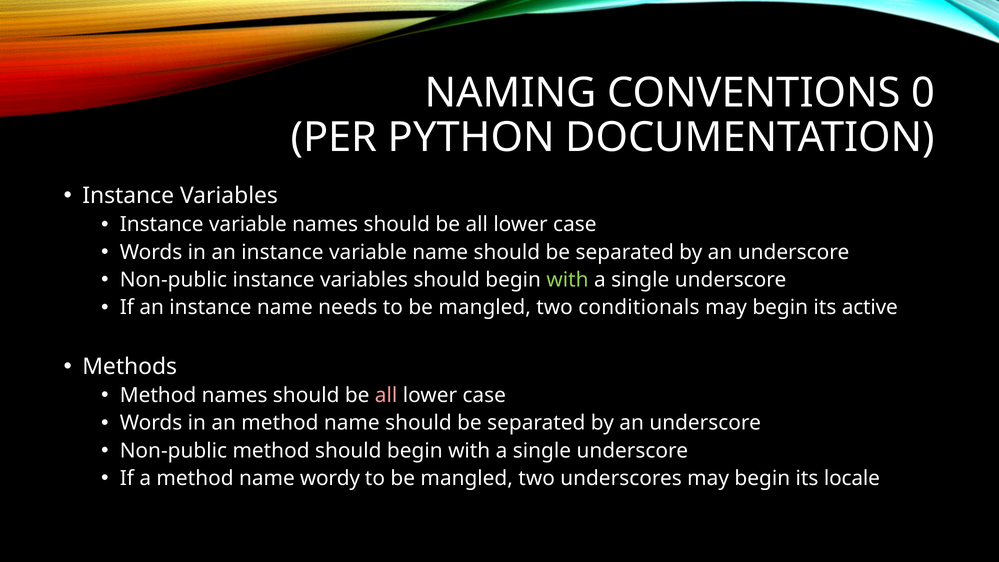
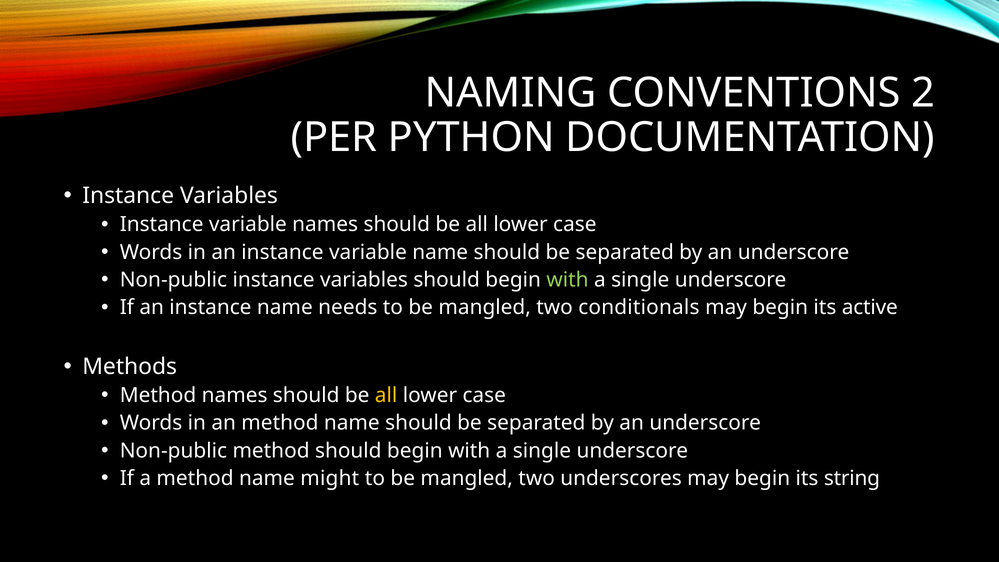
0: 0 -> 2 (923, 93)
all colour: pink -> yellow (386, 395)
wordy: wordy -> might (330, 478)
locale: locale -> string (852, 478)
